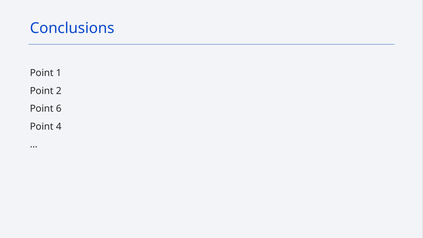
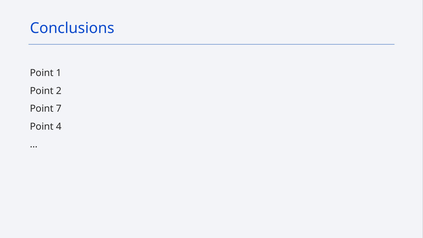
6: 6 -> 7 (59, 109)
